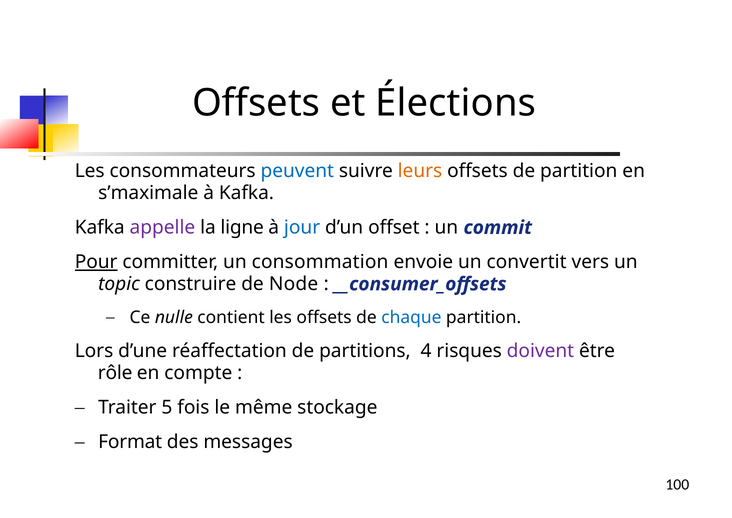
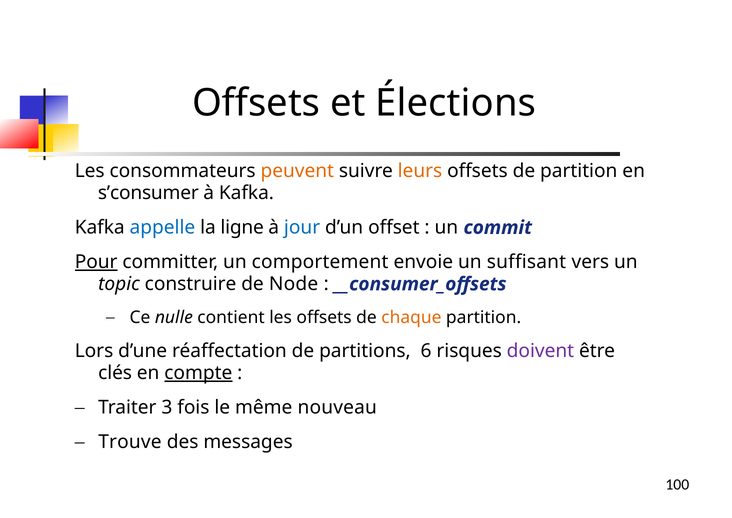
peuvent colour: blue -> orange (297, 171)
s’maximale: s’maximale -> s’consumer (148, 193)
appelle colour: purple -> blue (162, 227)
consommation: consommation -> comportement (320, 262)
convertit: convertit -> suffisant (526, 262)
chaque colour: blue -> orange (411, 317)
4: 4 -> 6 (426, 351)
rôle: rôle -> clés (115, 373)
compte underline: none -> present (198, 373)
5: 5 -> 3 (167, 407)
stockage: stockage -> nouveau (337, 407)
Format: Format -> Trouve (130, 441)
